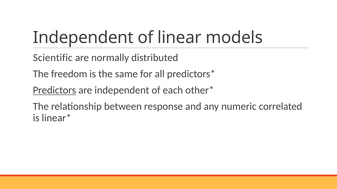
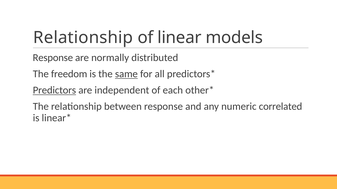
Independent: Independent -> Relationship (83, 38)
Scientific: Scientific -> Response (53, 58)
same underline: none -> present (126, 74)
